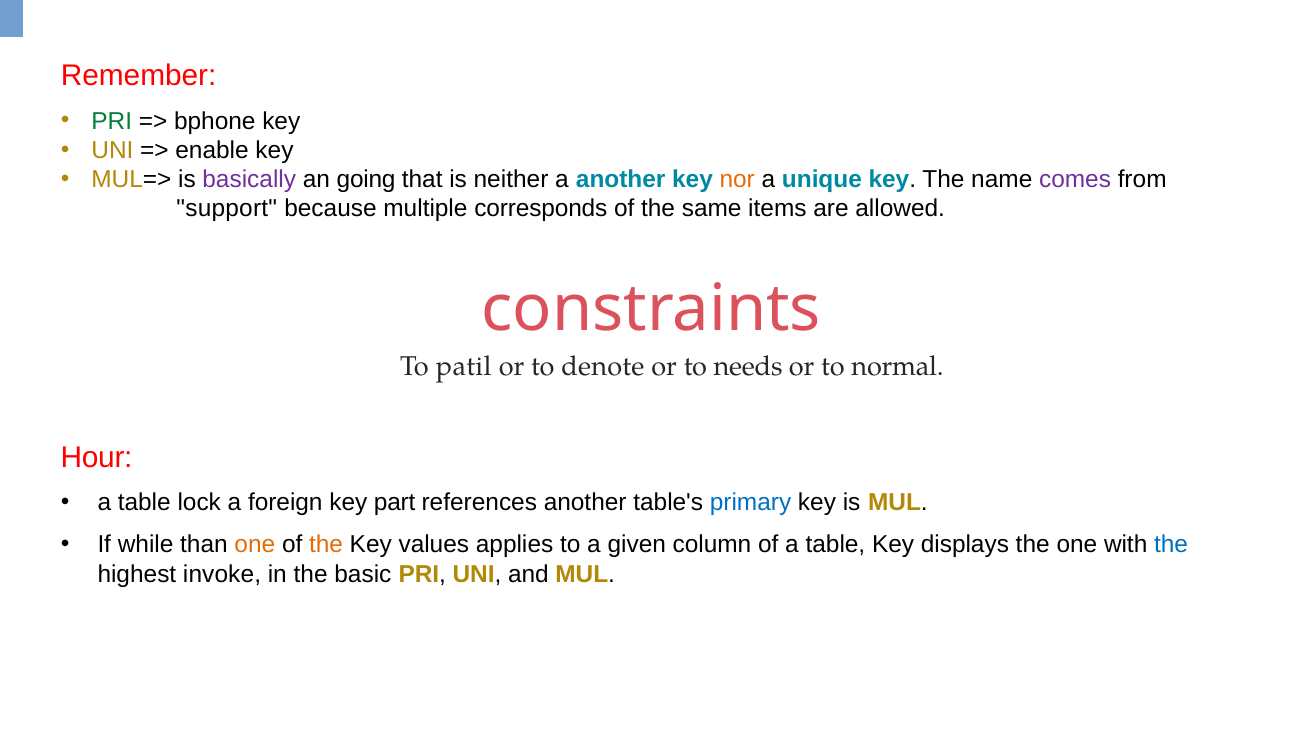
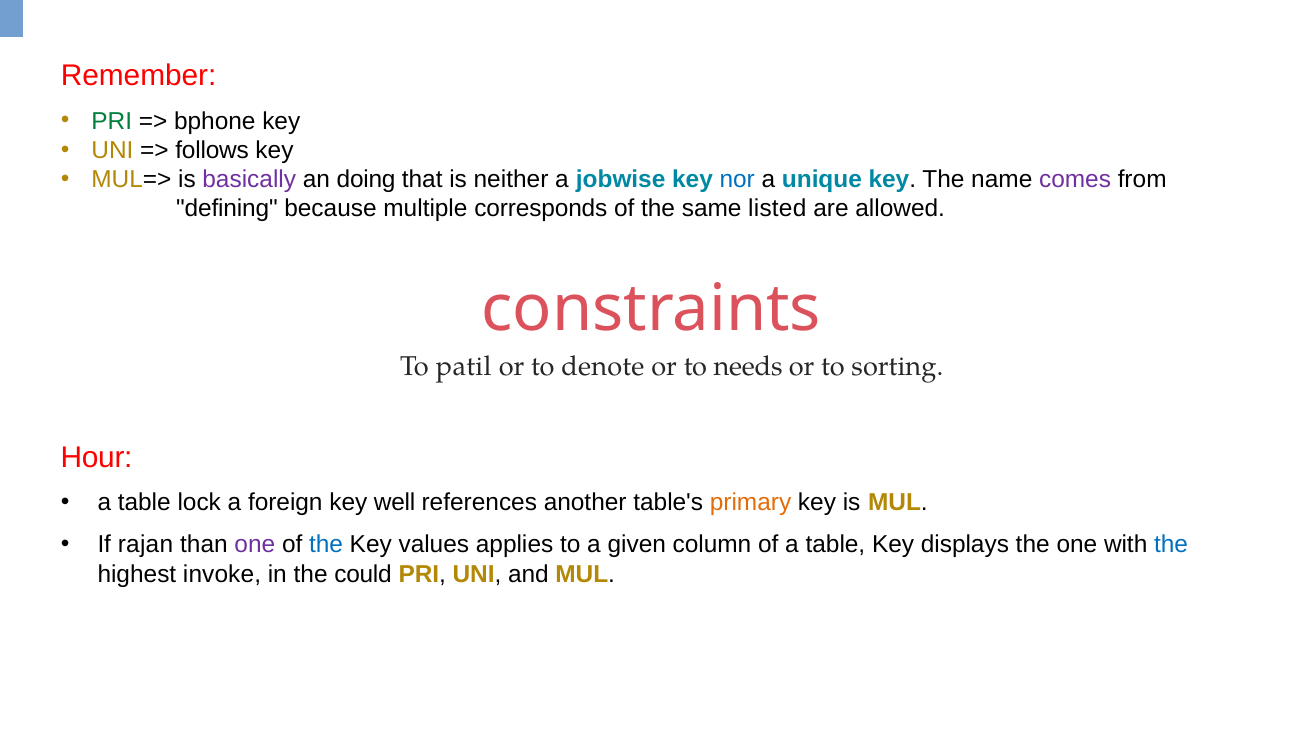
enable: enable -> follows (212, 150)
going: going -> doing (366, 180)
a another: another -> jobwise (621, 180)
nor colour: orange -> blue (737, 180)
support: support -> defining (227, 209)
items: items -> listed (777, 209)
normal: normal -> sorting (897, 367)
part: part -> well (395, 502)
primary colour: blue -> orange (751, 502)
while: while -> rajan (146, 545)
one colour: orange -> purple (255, 545)
the colour: orange -> blue (326, 545)
basic: basic -> could (363, 574)
